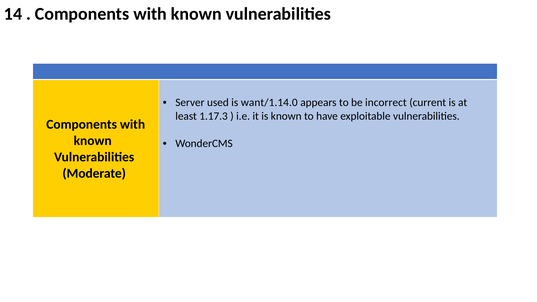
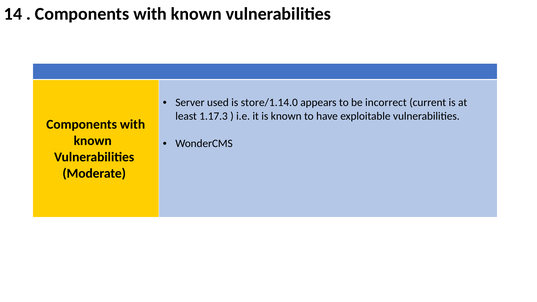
want/1.14.0: want/1.14.0 -> store/1.14.0 (269, 102)
